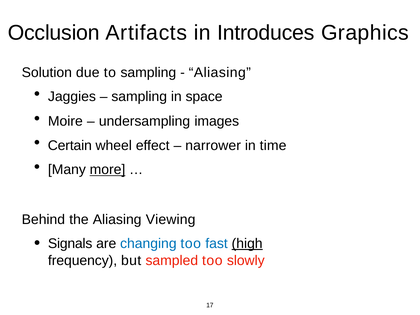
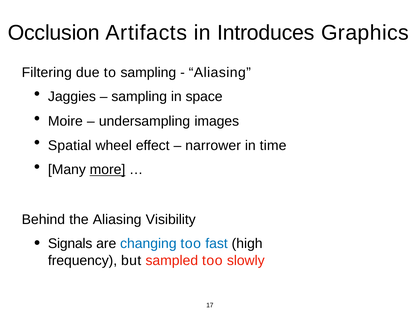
Solution: Solution -> Filtering (47, 72)
Certain: Certain -> Spatial (70, 145)
Viewing: Viewing -> Visibility (171, 219)
high underline: present -> none (247, 243)
